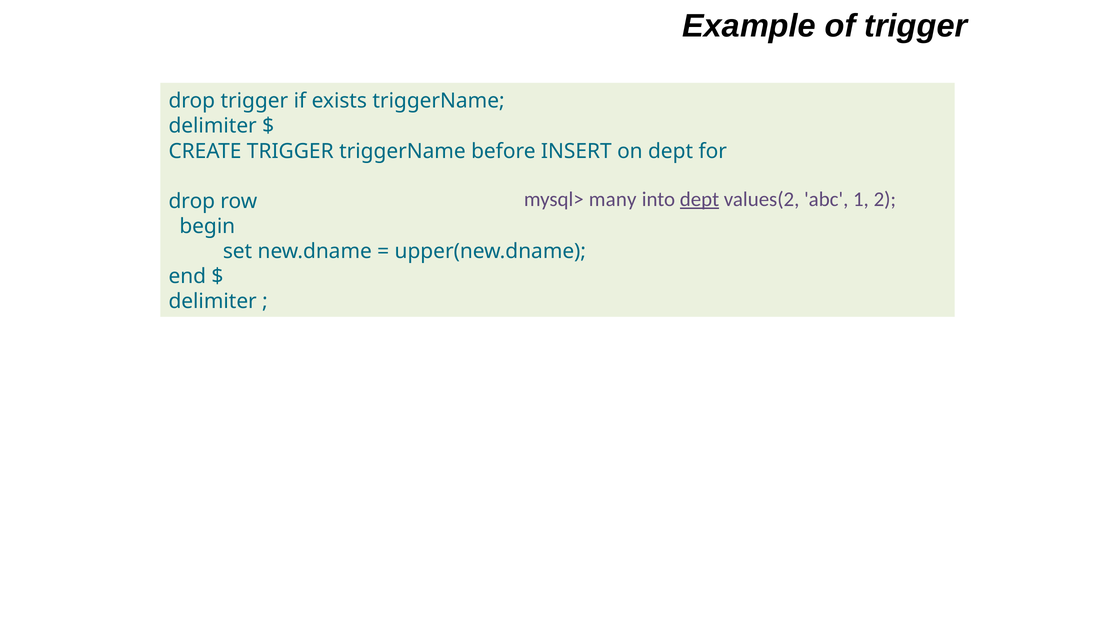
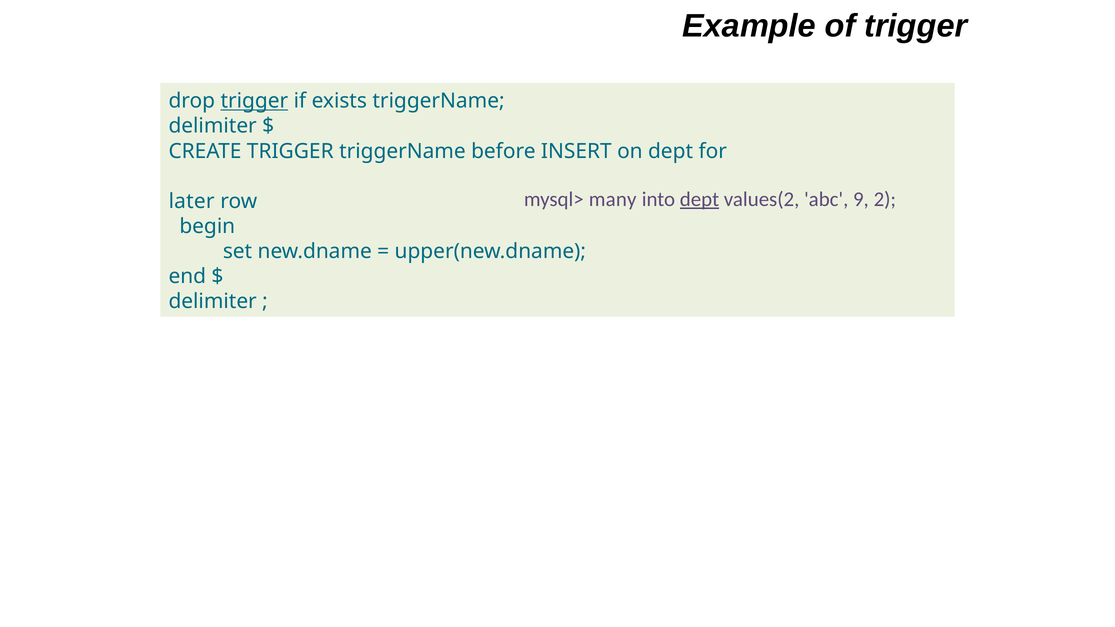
trigger underline: none -> present (254, 101)
1: 1 -> 9 (861, 199)
drop: drop -> later (192, 201)
